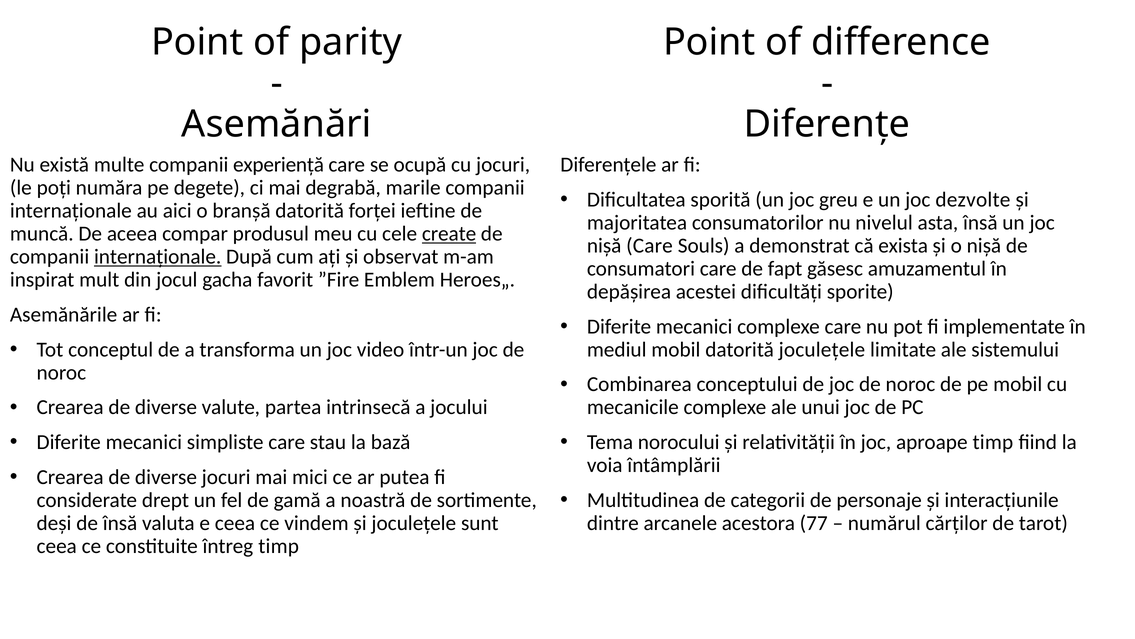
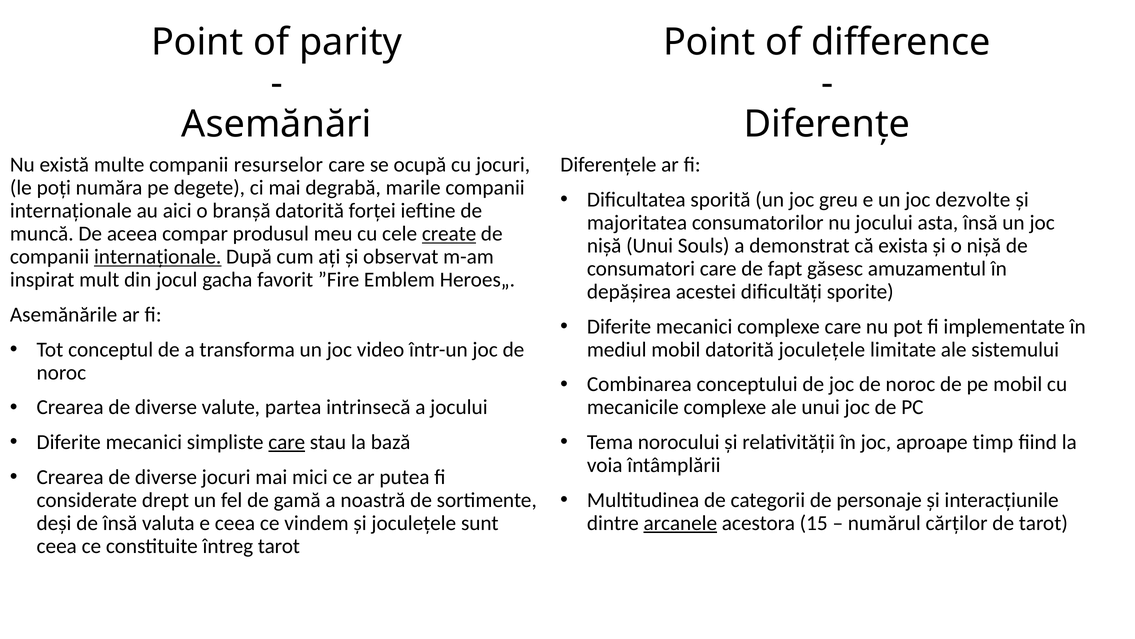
experiență: experiență -> resurselor (278, 165)
nu nivelul: nivelul -> jocului (884, 222)
nișă Care: Care -> Unui (650, 245)
care underline: none -> present (287, 442)
arcanele underline: none -> present (680, 523)
77: 77 -> 15 (814, 523)
întreg timp: timp -> tarot (279, 546)
